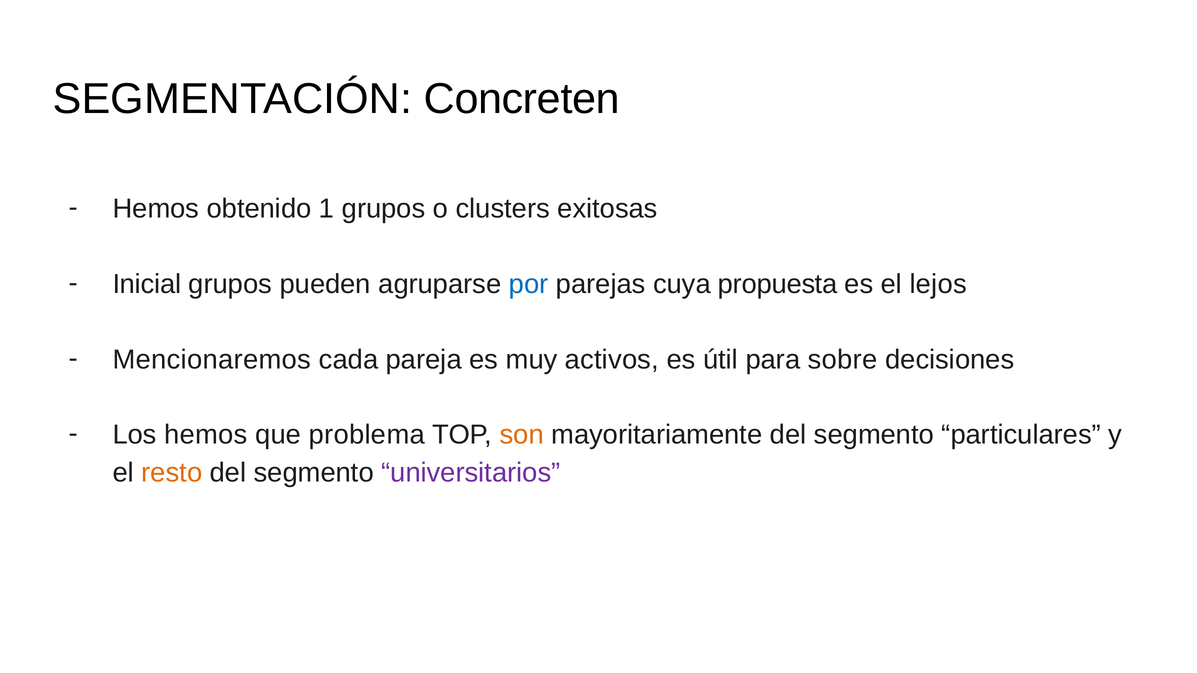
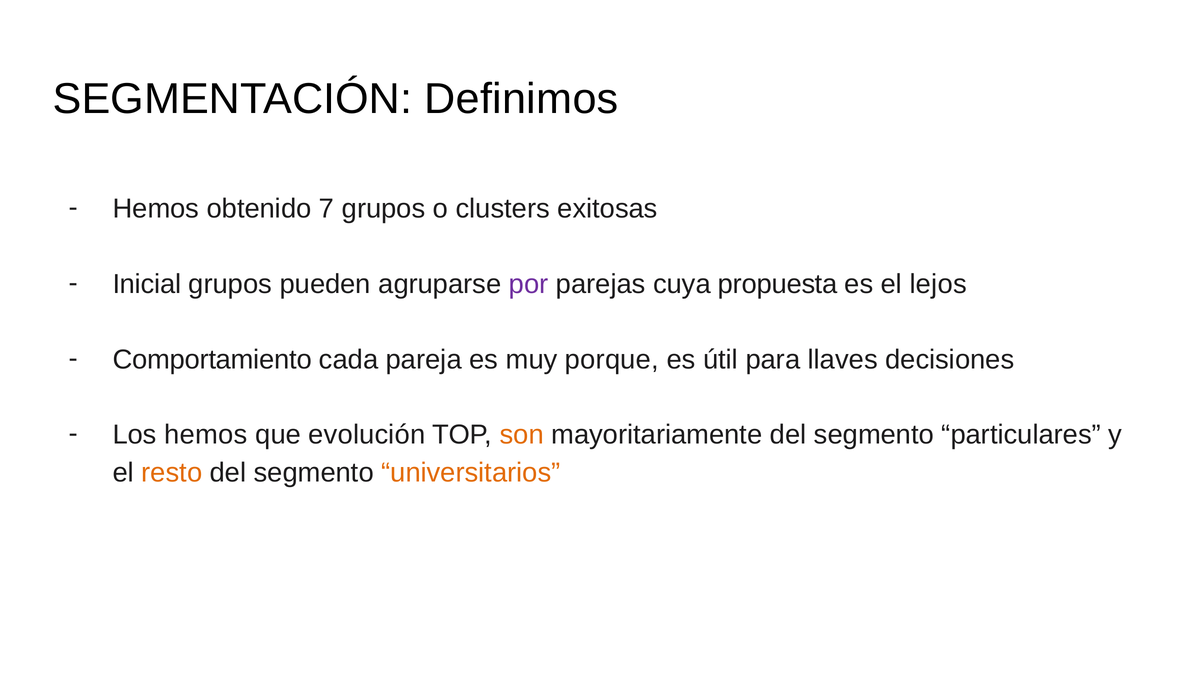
Concreten: Concreten -> Definimos (521, 99)
1: 1 -> 7 (327, 209)
por colour: blue -> purple (529, 284)
Mencionaremos: Mencionaremos -> Comportamiento (212, 360)
activos: activos -> porque (612, 360)
sobre: sobre -> llaves (843, 360)
problema: problema -> evolución (367, 435)
universitarios colour: purple -> orange (471, 473)
